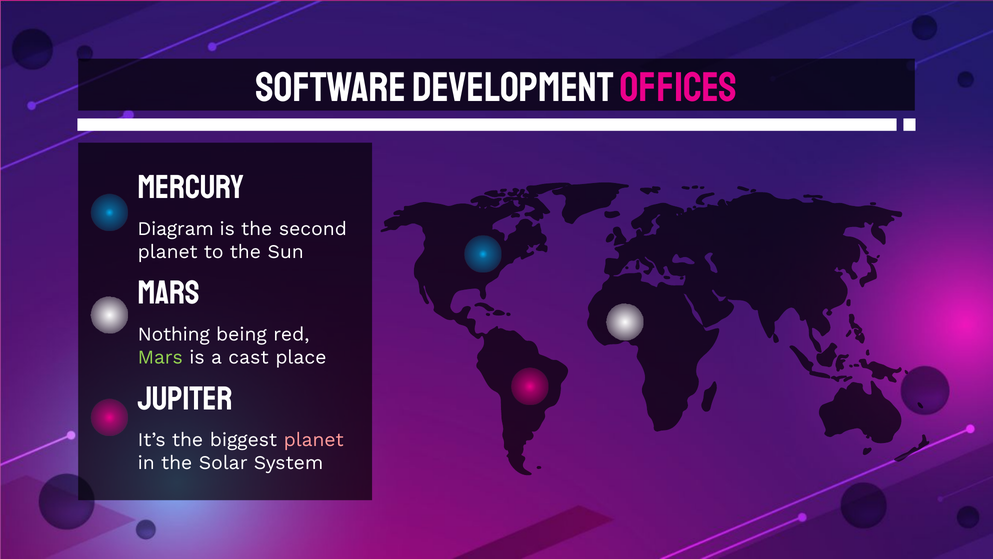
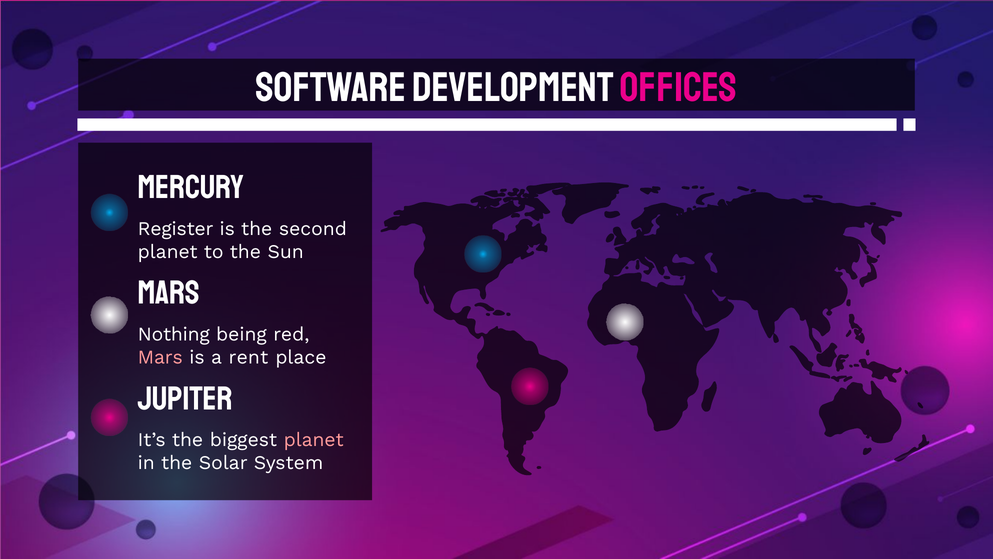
Diagram: Diagram -> Register (176, 228)
Mars colour: light green -> pink (160, 357)
cast: cast -> rent (248, 357)
